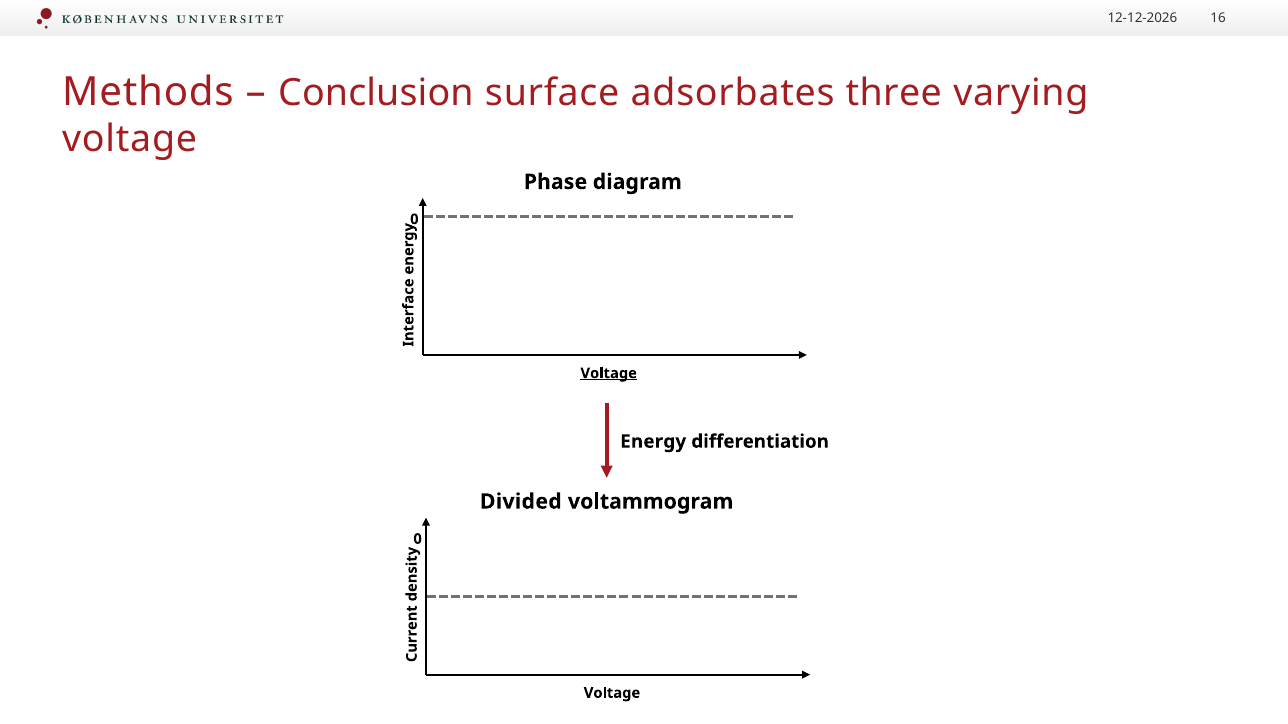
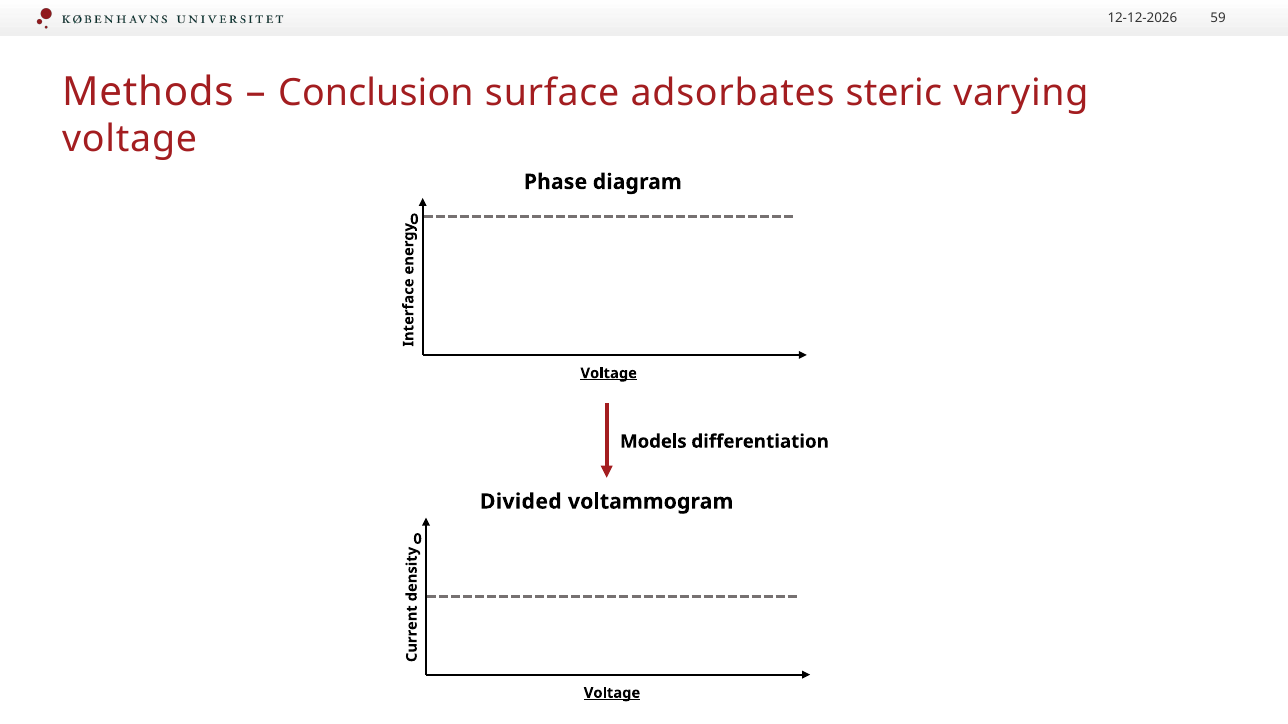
16: 16 -> 59 (1218, 19)
three: three -> steric (894, 93)
Energy: Energy -> Models (653, 442)
Voltage underline: none -> present (612, 693)
